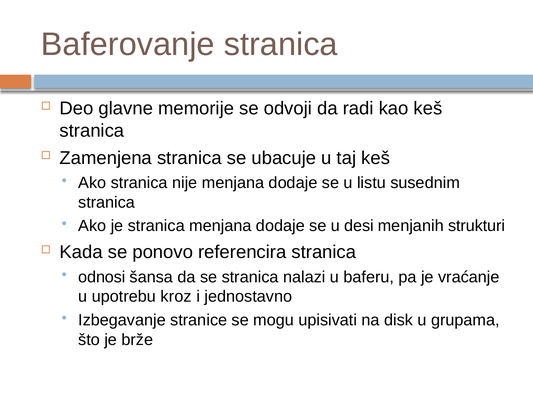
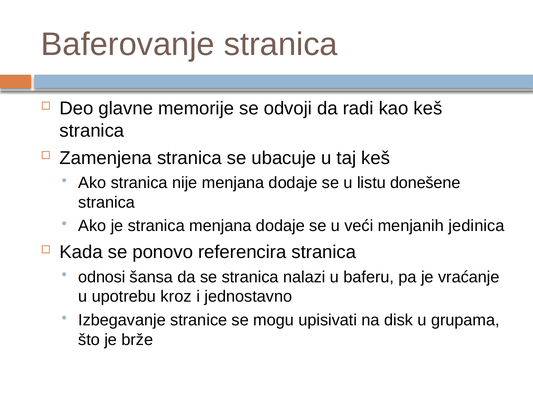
susednim: susednim -> donešene (425, 183)
desi: desi -> veći (359, 226)
strukturi: strukturi -> jedinica (477, 226)
